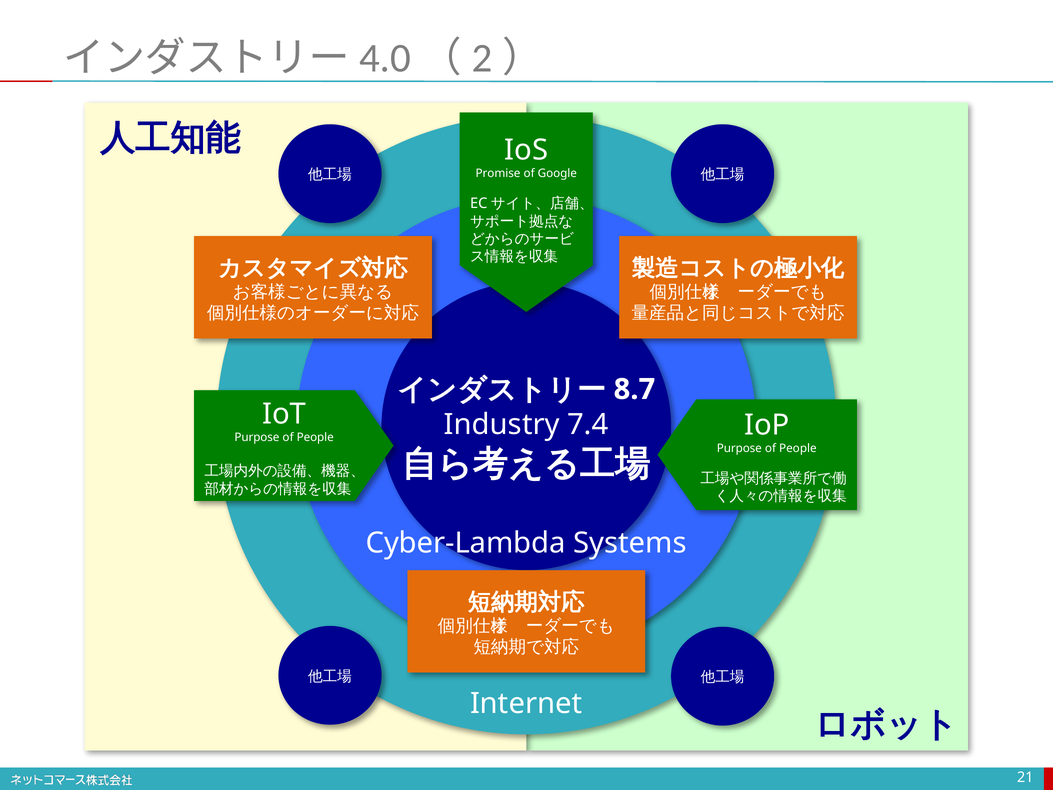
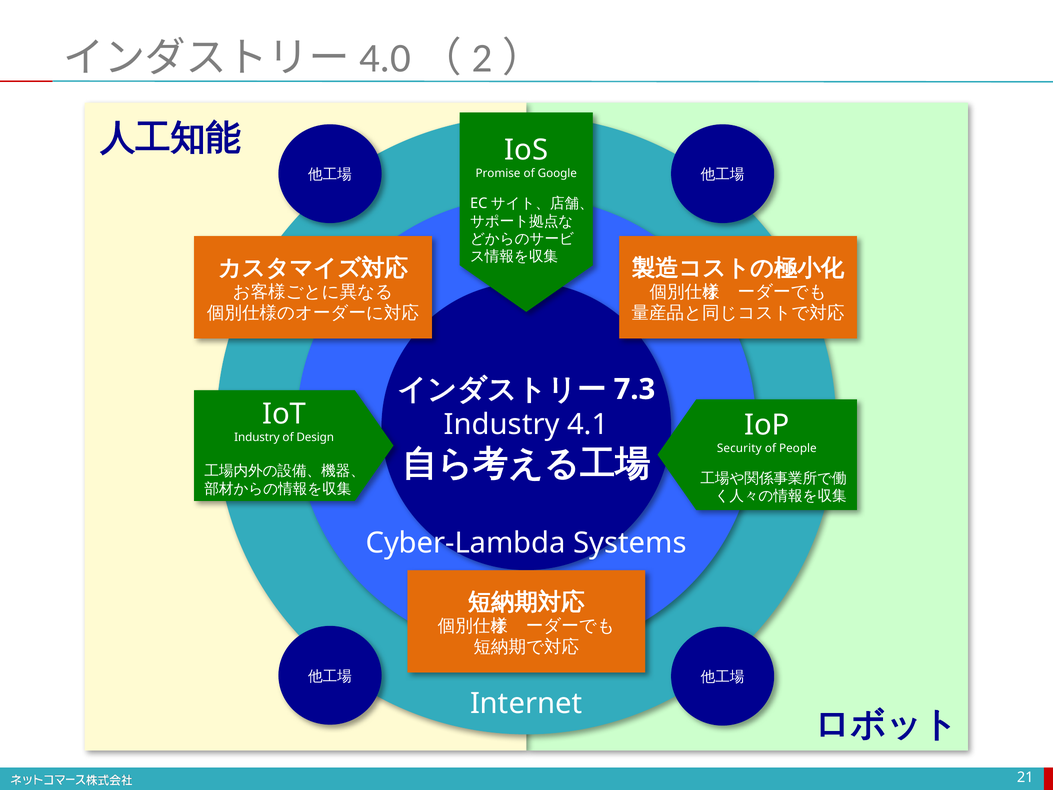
8.7: 8.7 -> 7.3 (634, 389)
7.4: 7.4 -> 4.1 (588, 424)
Purpose: Purpose -> Industry (257, 437)
People: People -> Design (315, 437)
Purpose: Purpose -> Security (739, 448)
